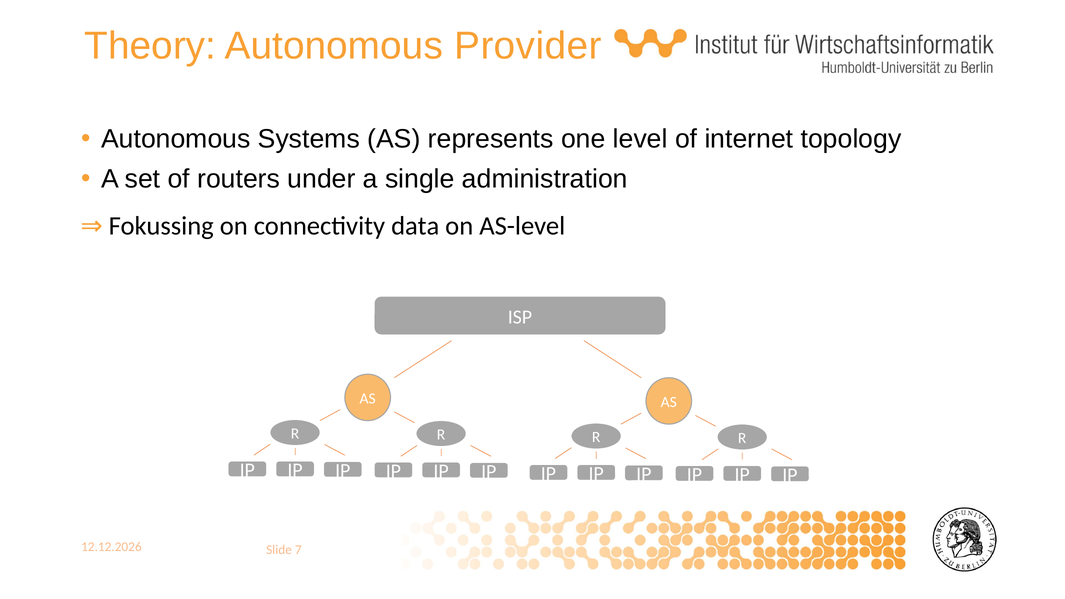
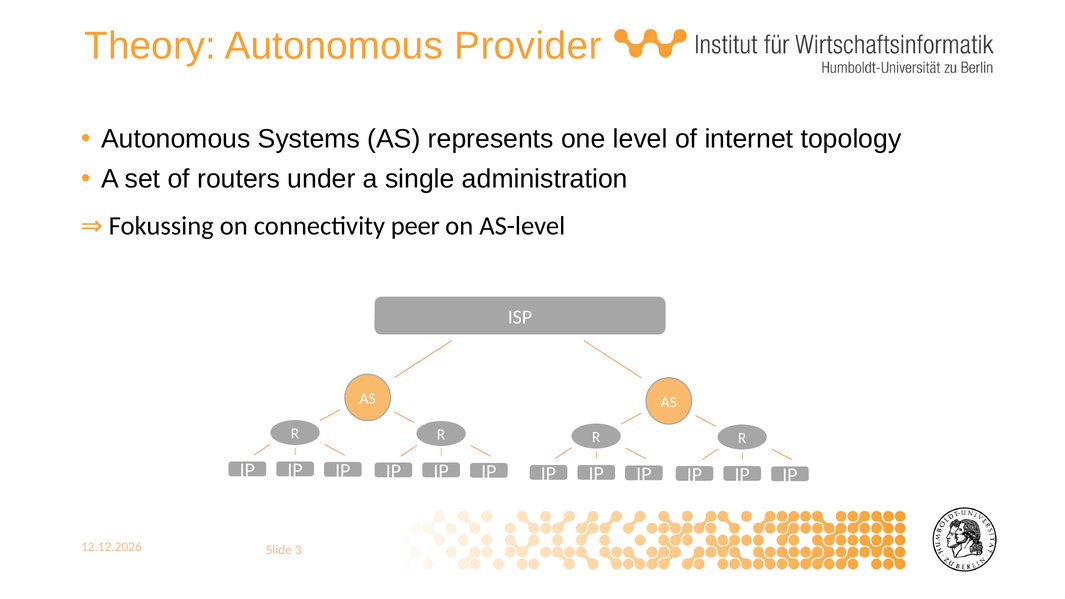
data: data -> peer (415, 226)
7: 7 -> 3 (298, 550)
